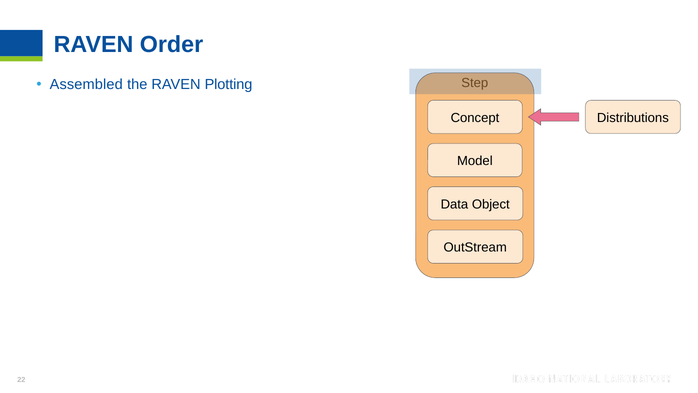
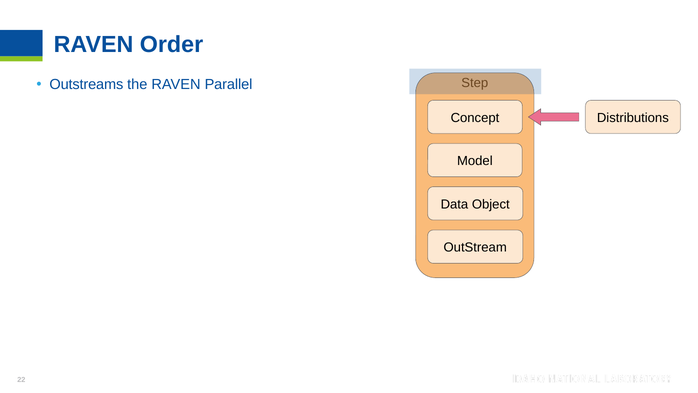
Assembled: Assembled -> Outstreams (86, 84)
Plotting: Plotting -> Parallel (229, 84)
